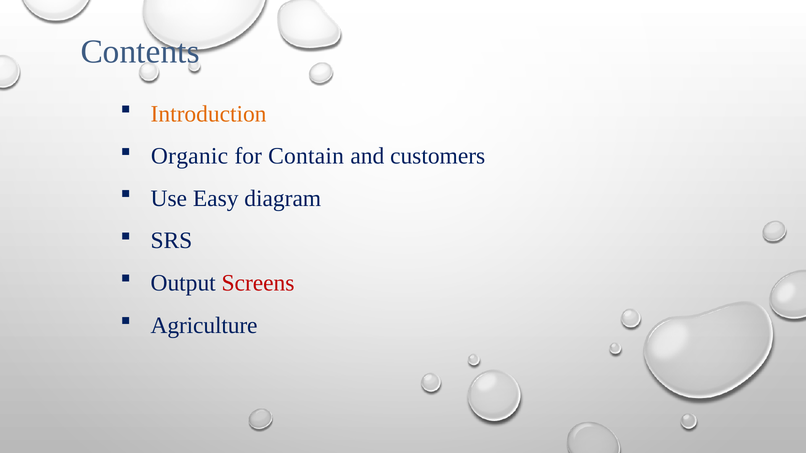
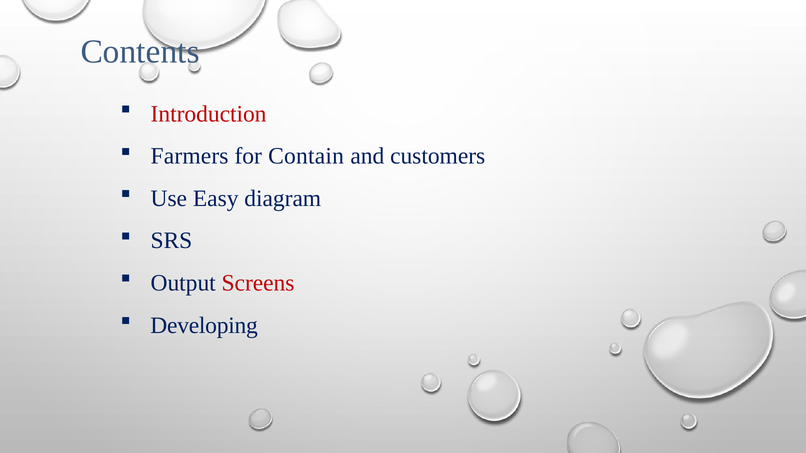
Introduction colour: orange -> red (209, 114)
Organic: Organic -> Farmers (190, 156)
Agriculture: Agriculture -> Developing (204, 326)
